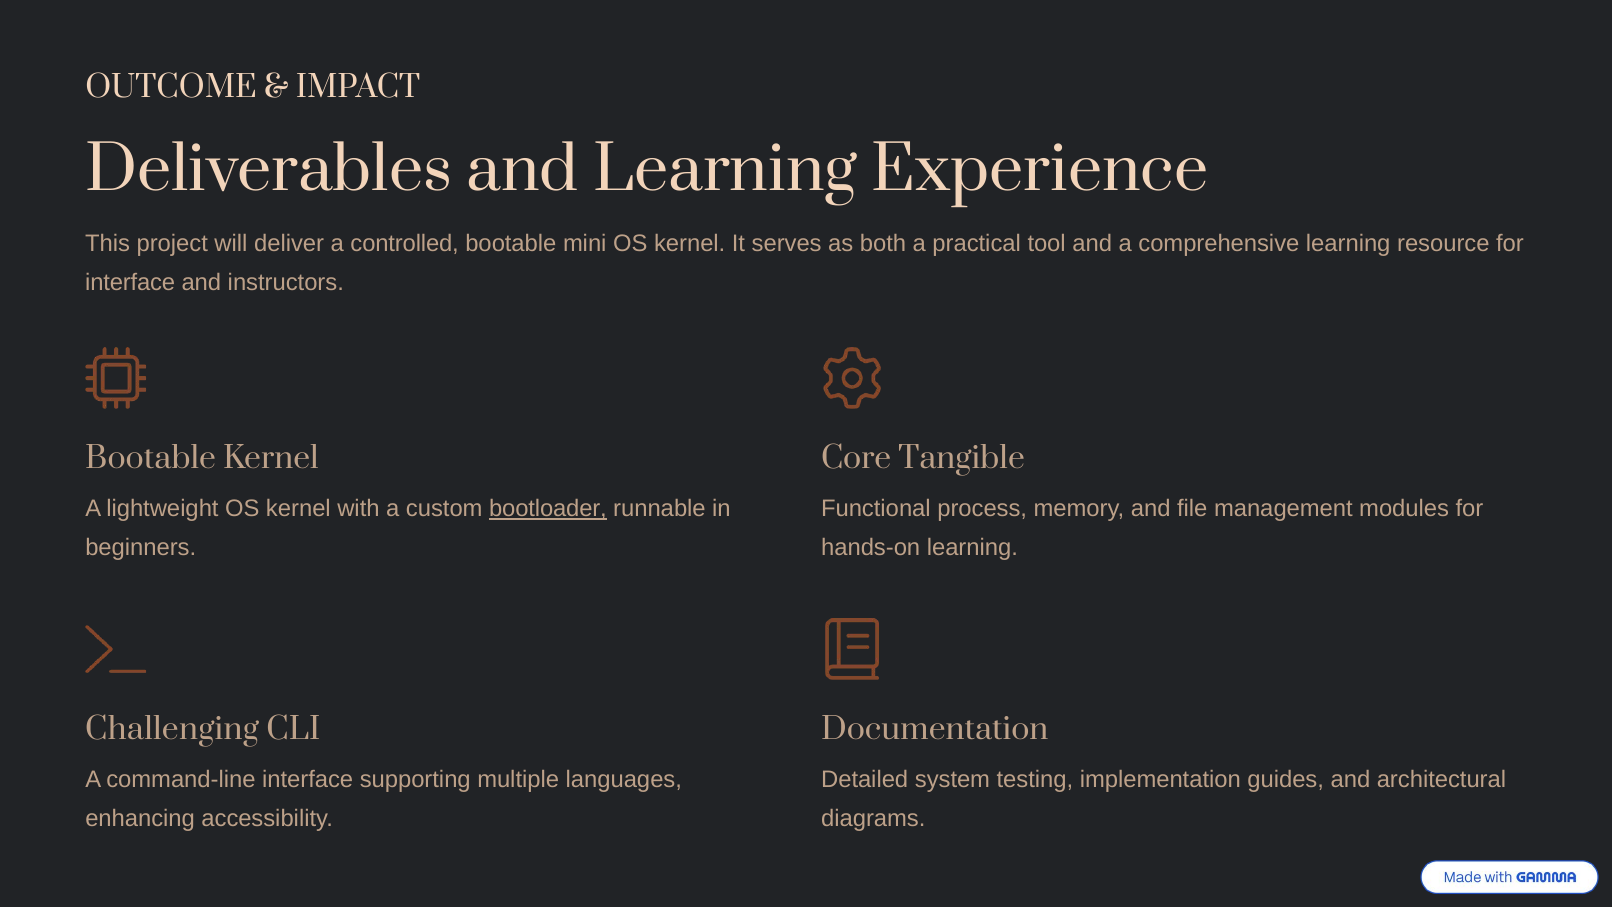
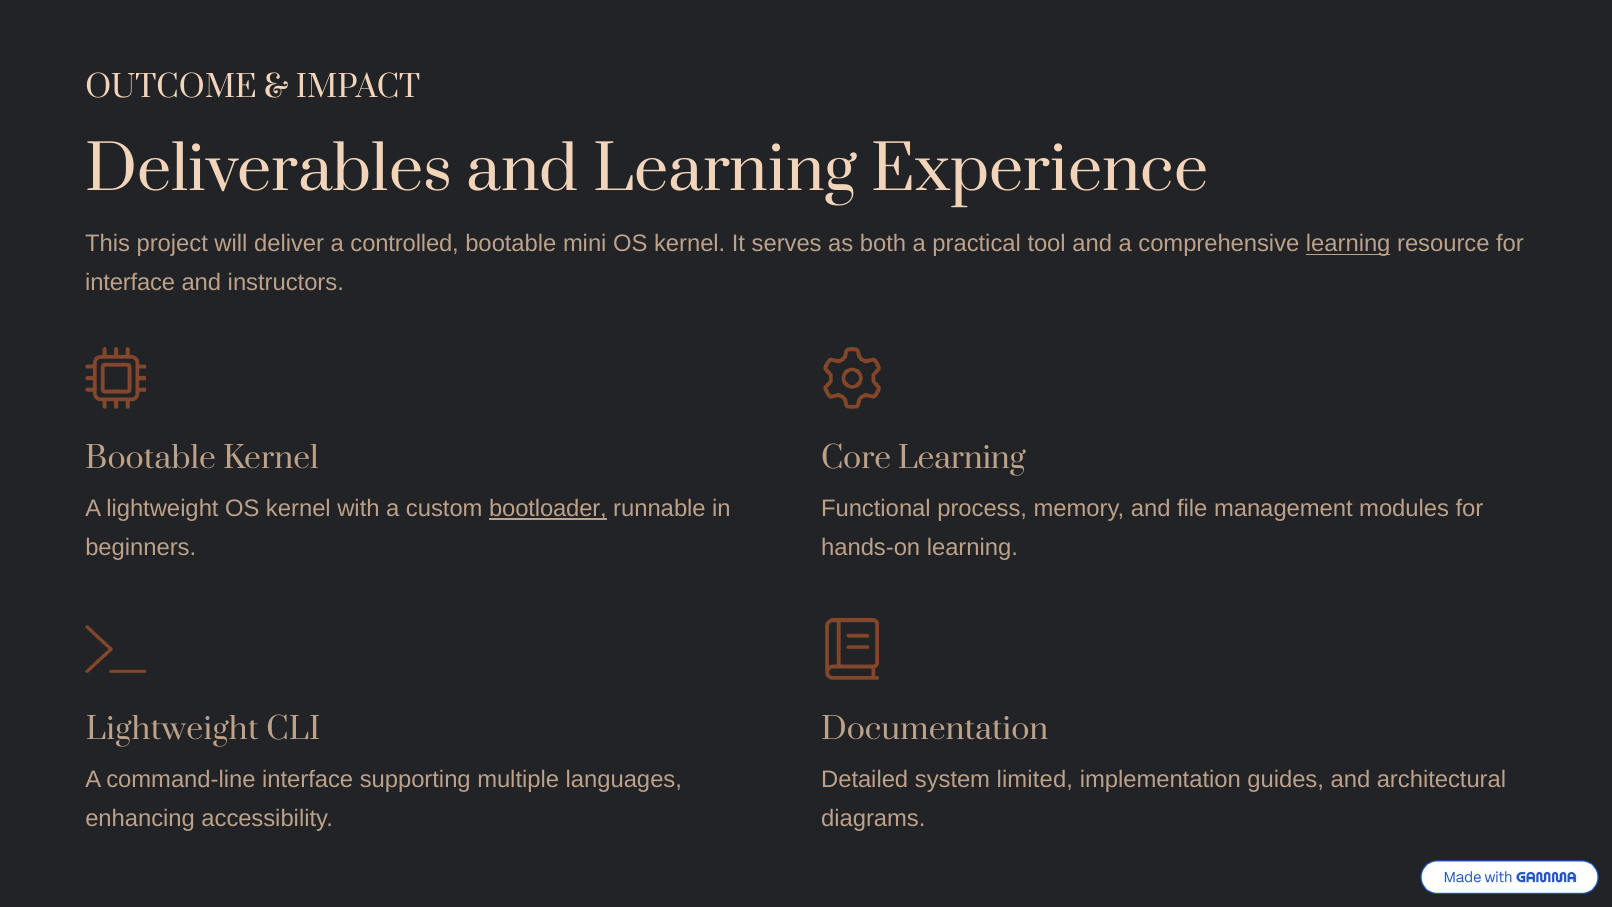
learning underline: none -> present (1348, 244)
Core Tangible: Tangible -> Learning (962, 459)
Challenging: Challenging -> Lightweight (172, 730)
testing: testing -> limited (1035, 779)
